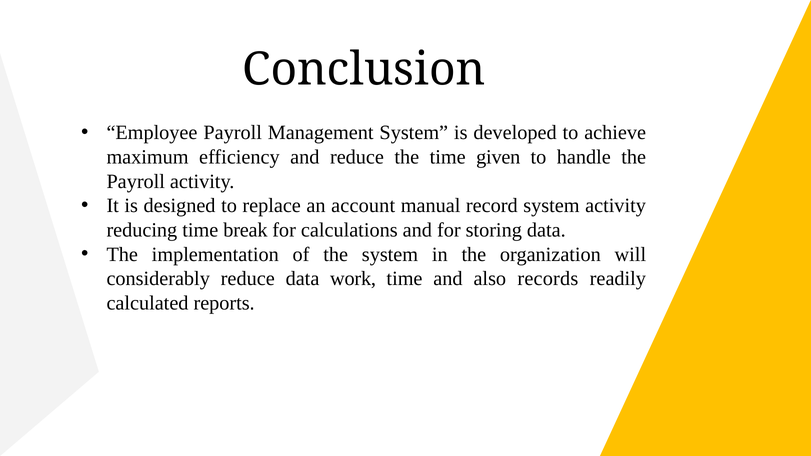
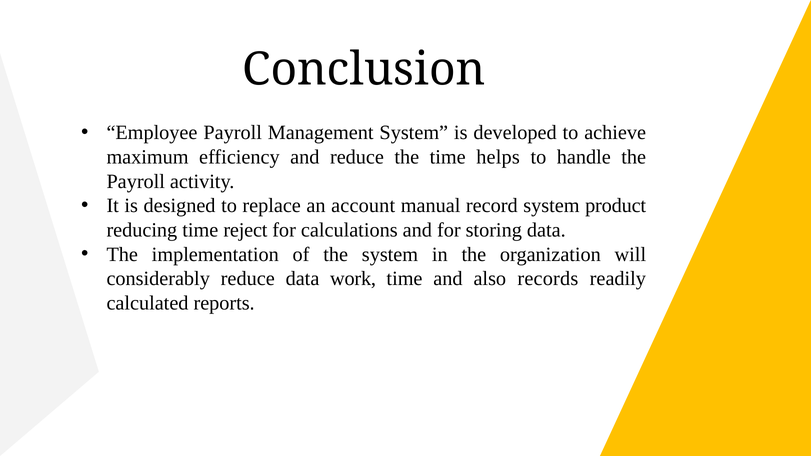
given: given -> helps (498, 157)
system activity: activity -> product (616, 206)
break: break -> reject (245, 230)
